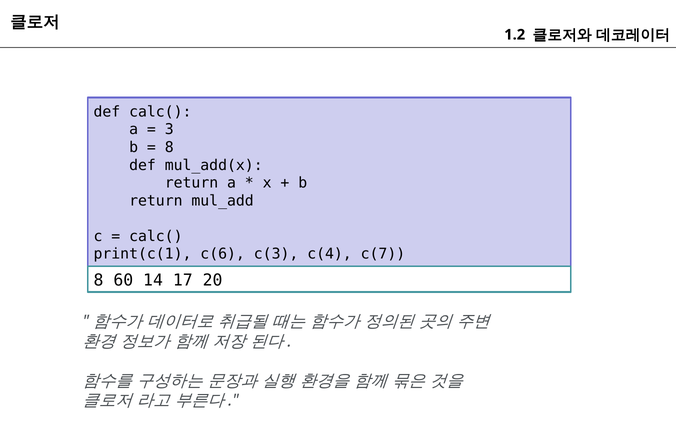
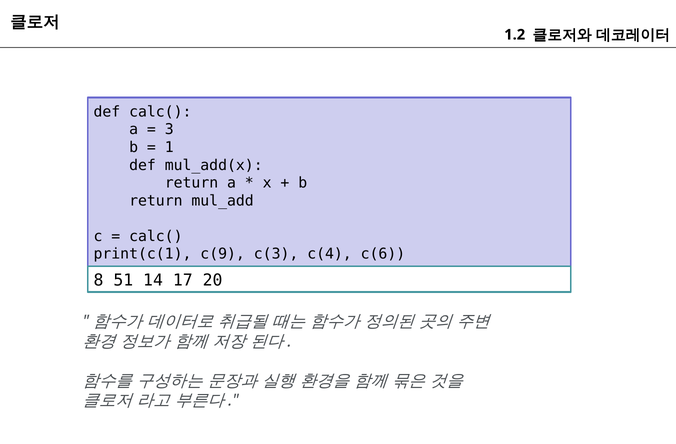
8: 8 -> 1 (169, 147)
c(6: c(6 -> c(9 (223, 254)
c(7: c(7 -> c(6 (383, 254)
60: 60 -> 51 (123, 280)
